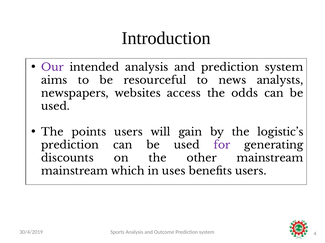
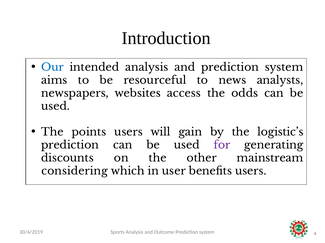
Our colour: purple -> blue (53, 68)
mainstream: mainstream -> considering (75, 172)
uses: uses -> user (174, 172)
